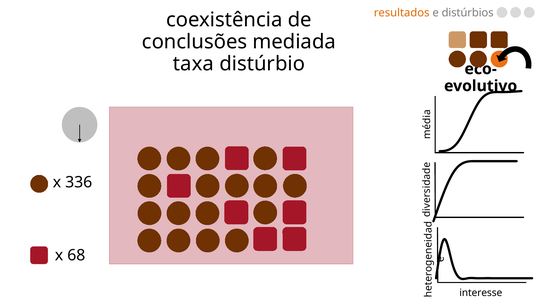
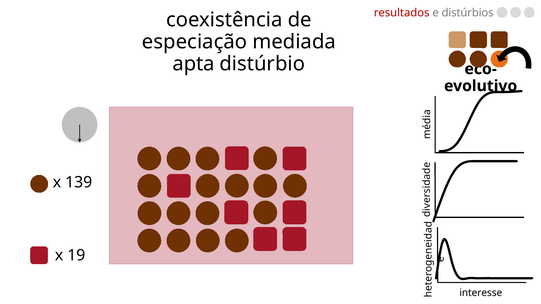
resultados colour: orange -> red (402, 13)
conclusões: conclusões -> especiação (195, 42)
taxa: taxa -> apta (194, 64)
336: 336 -> 139 (79, 183)
68: 68 -> 19 (76, 255)
